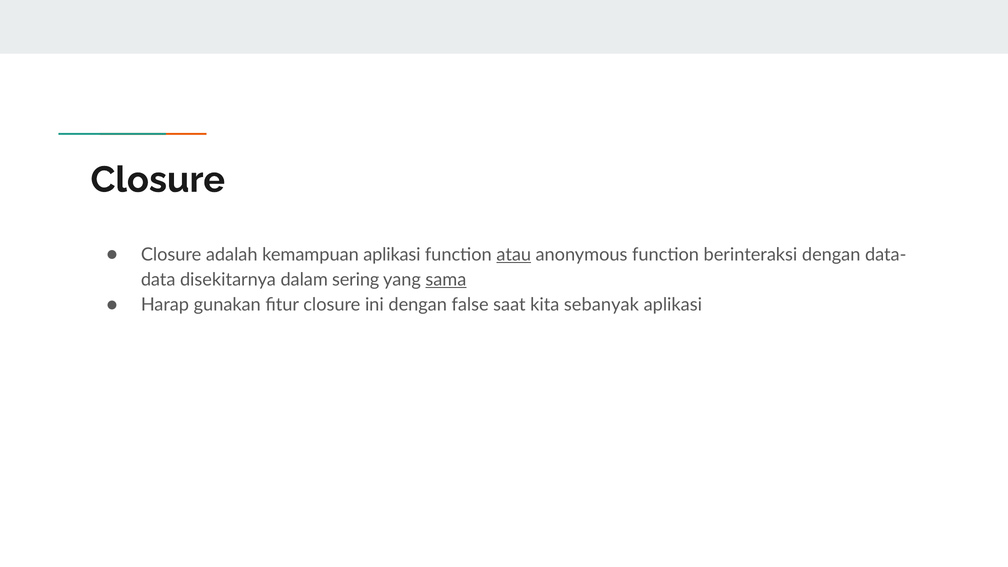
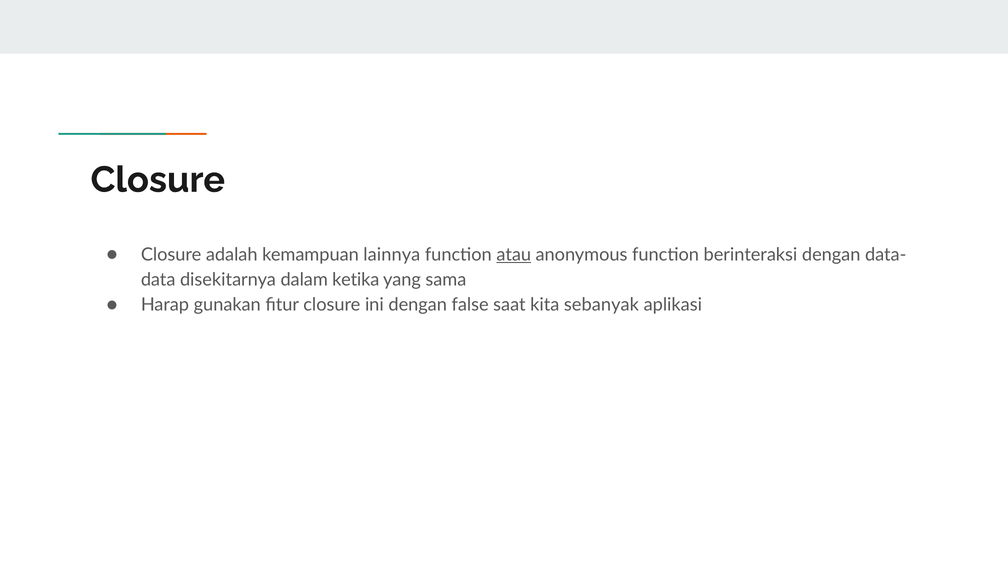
kemampuan aplikasi: aplikasi -> lainnya (392, 255)
sering: sering -> ketika (356, 280)
sama underline: present -> none (446, 280)
